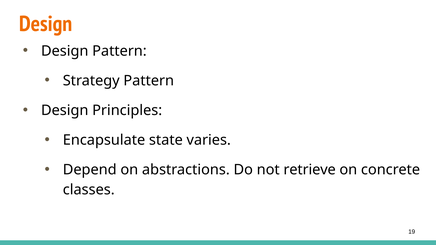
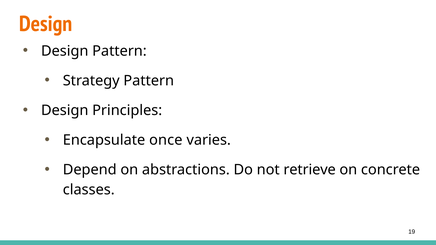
state: state -> once (166, 140)
